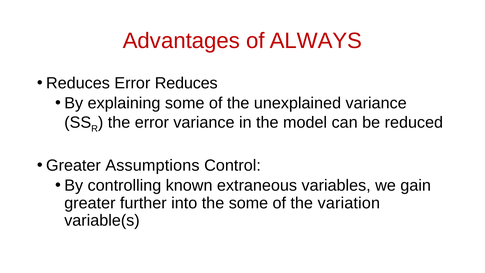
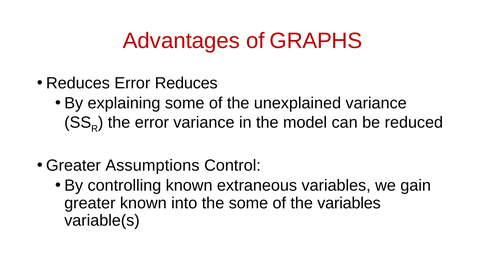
ALWAYS: ALWAYS -> GRAPHS (316, 41)
greater further: further -> known (143, 203)
the variation: variation -> variables (349, 203)
